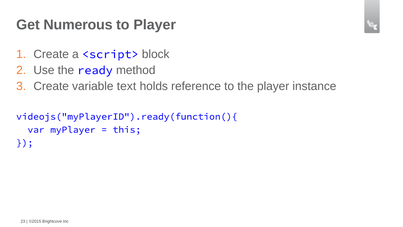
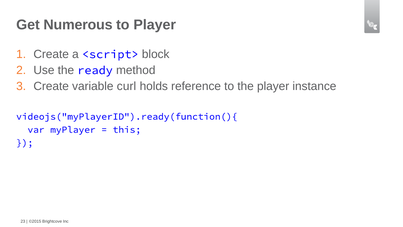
text: text -> curl (127, 86)
